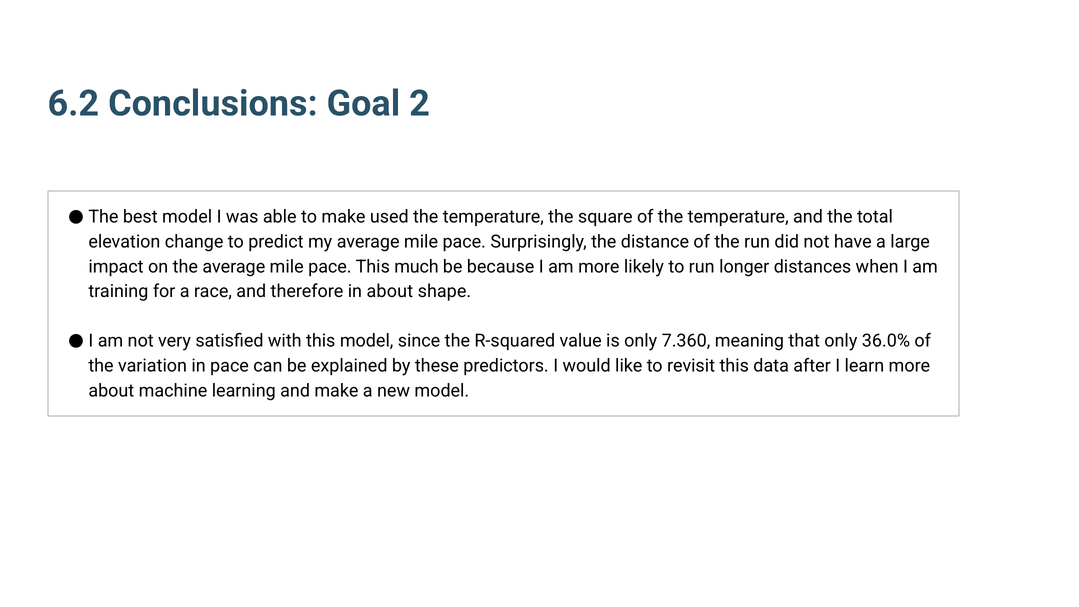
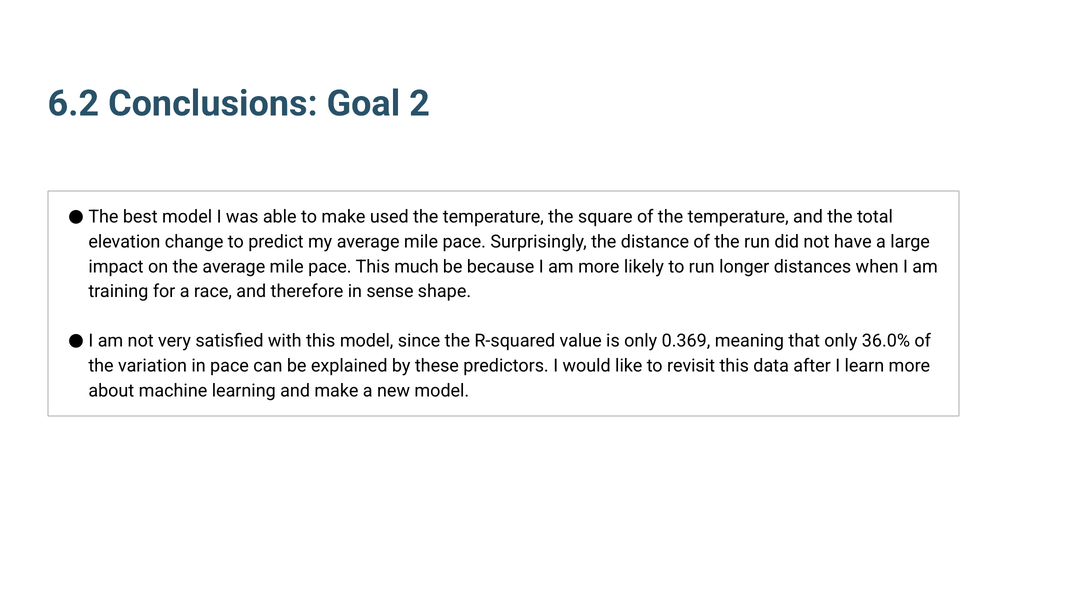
in about: about -> sense (390, 291)
7.360: 7.360 -> 0.369 (686, 341)
